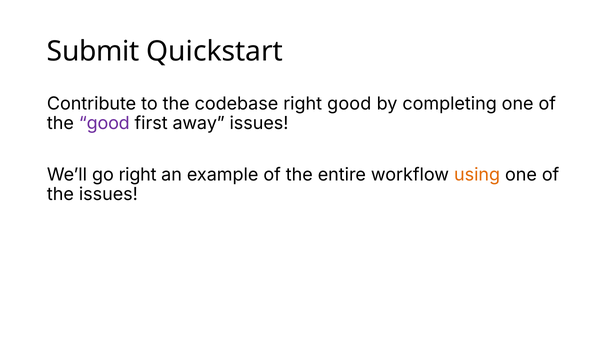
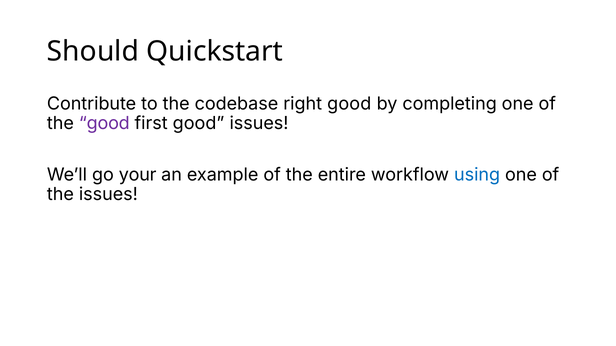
Submit: Submit -> Should (93, 52)
first away: away -> good (199, 124)
go right: right -> your (138, 175)
using colour: orange -> blue (477, 175)
